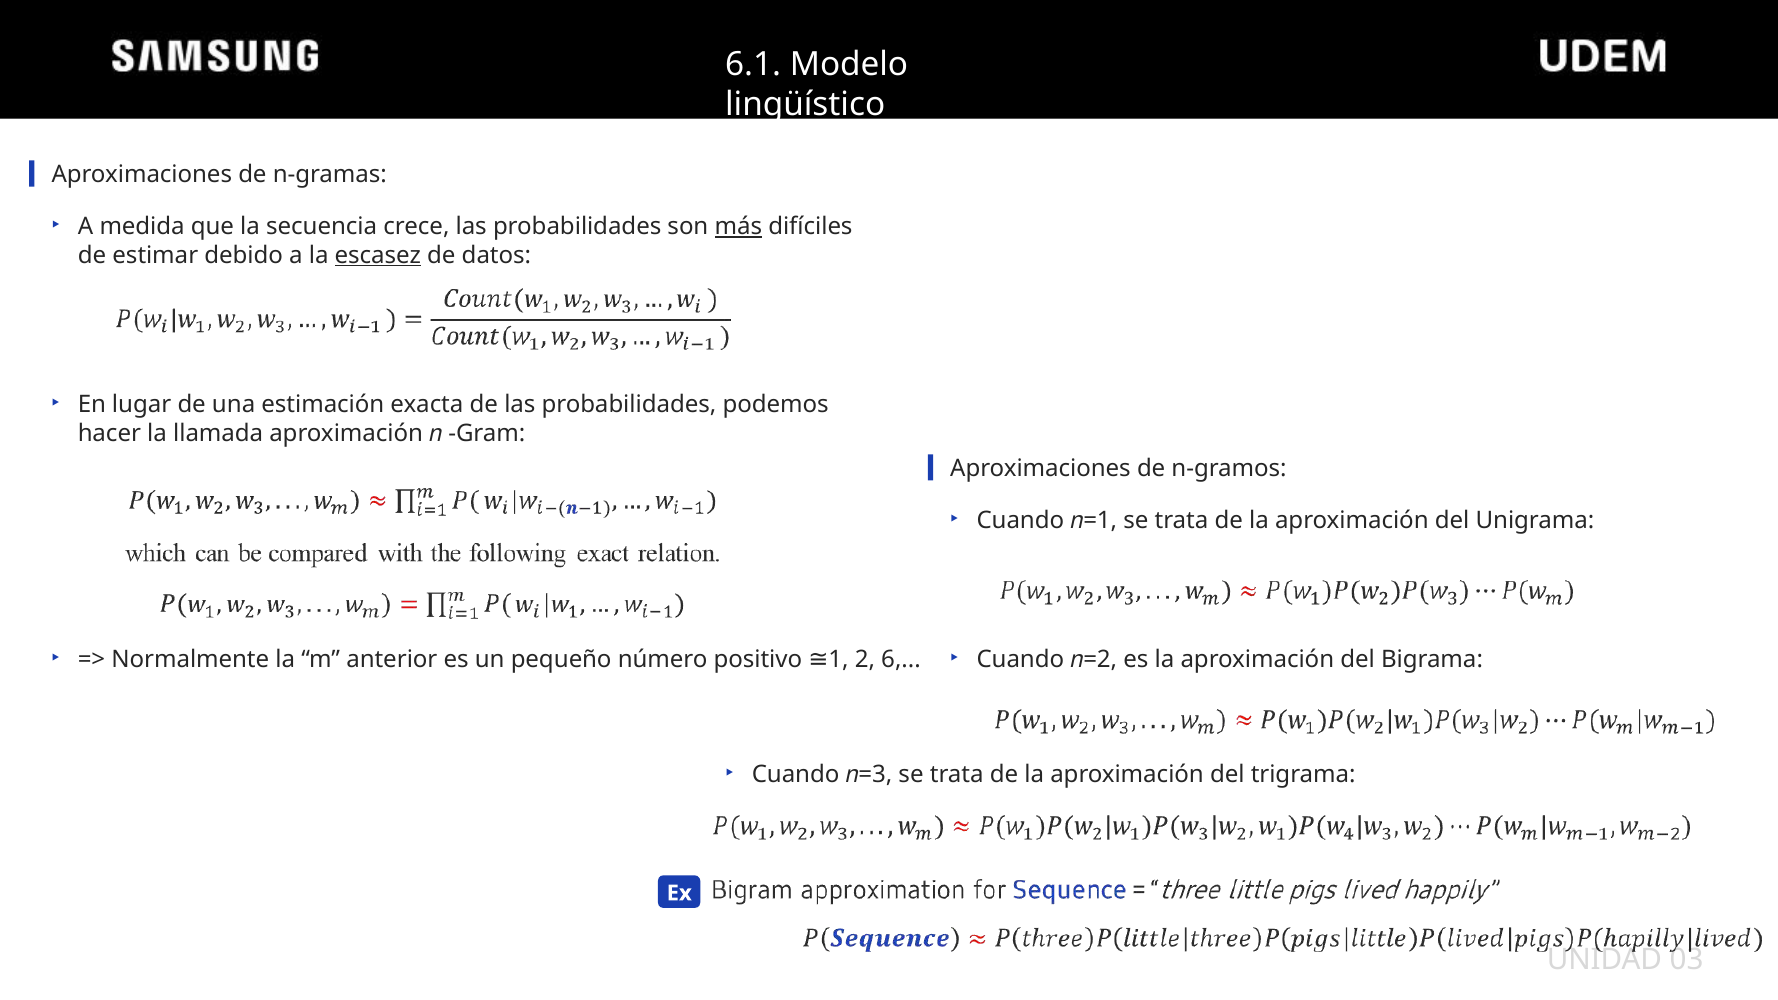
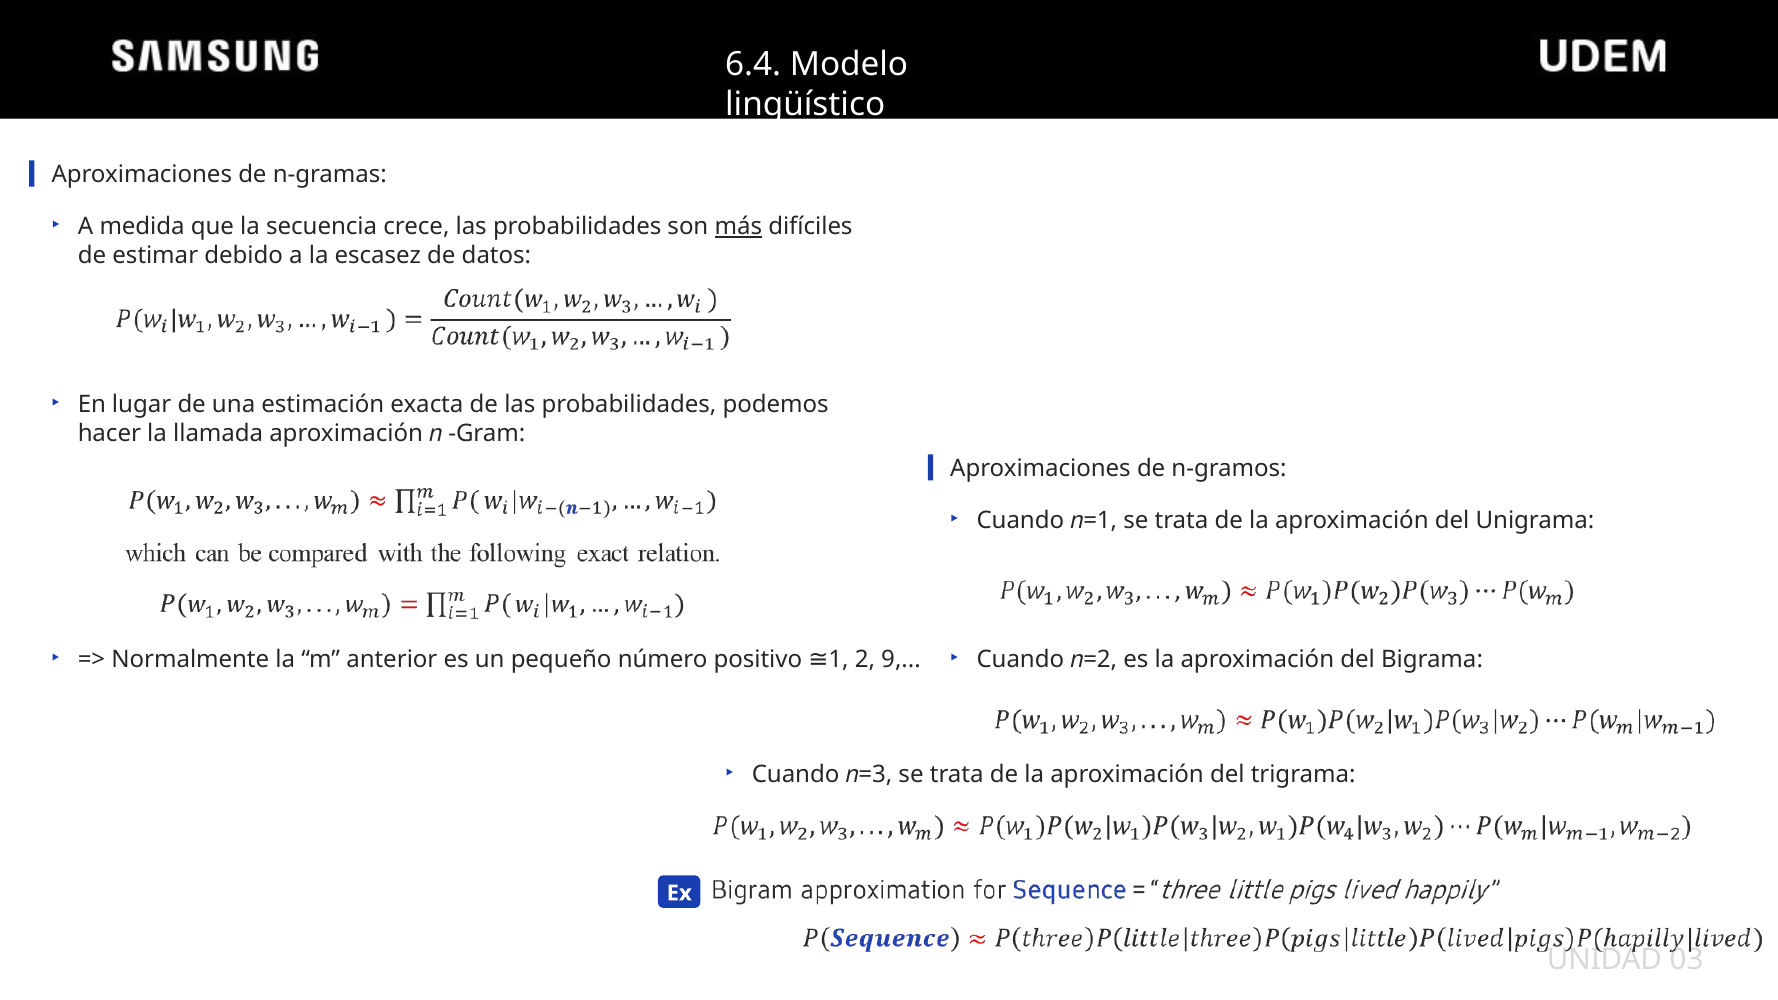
6.1: 6.1 -> 6.4 (753, 65)
escasez underline: present -> none (378, 255)
6: 6 -> 9 (901, 660)
